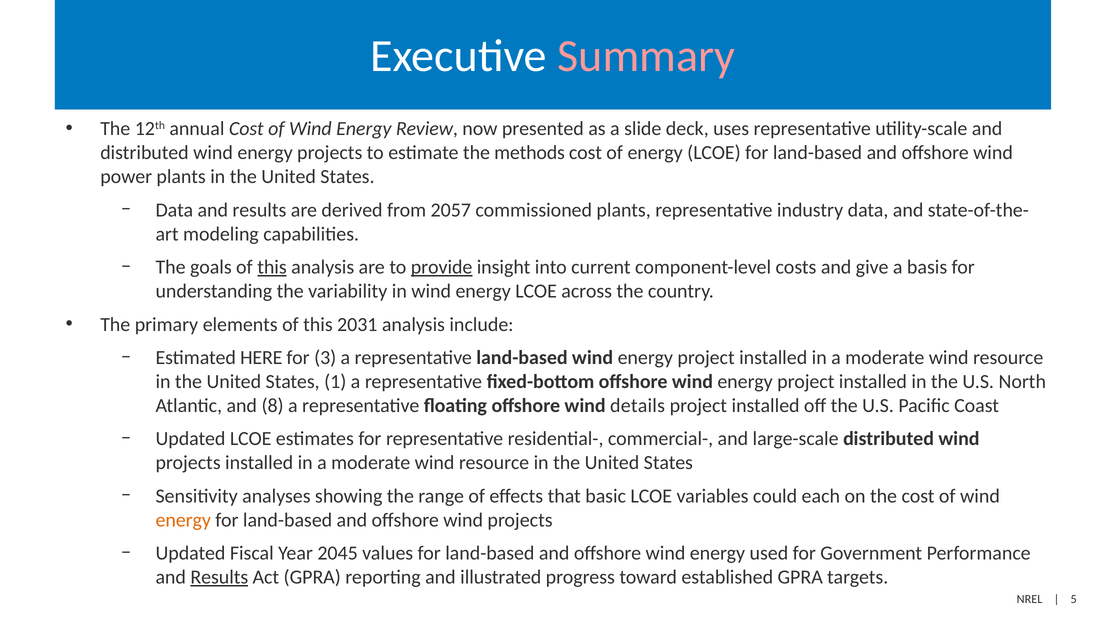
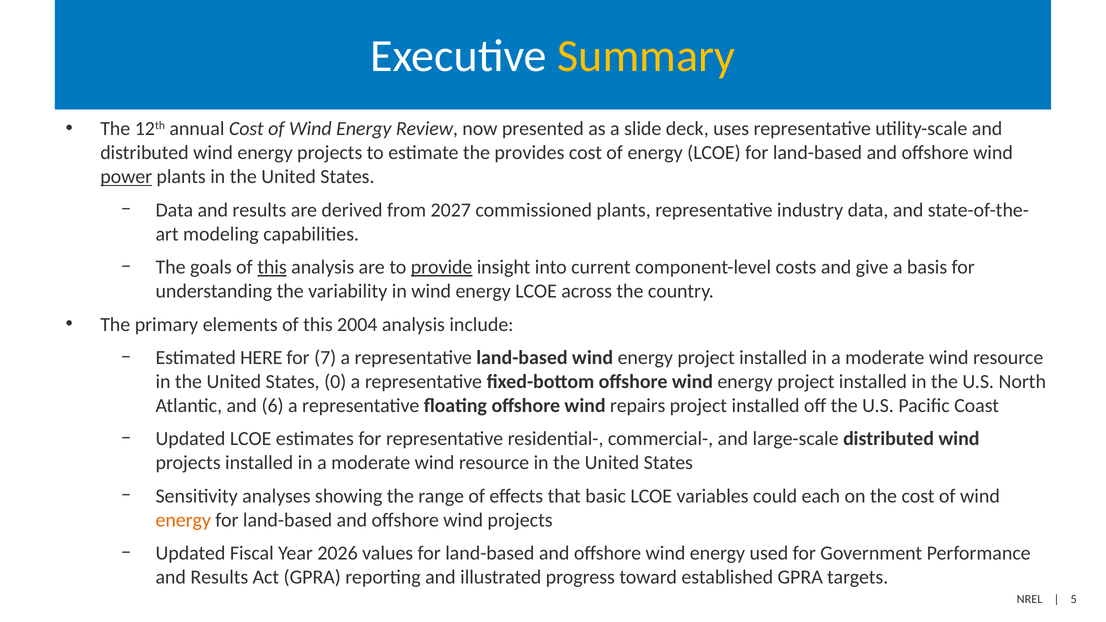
Summary colour: pink -> yellow (646, 56)
methods: methods -> provides (529, 153)
power underline: none -> present (126, 177)
2057: 2057 -> 2027 (451, 210)
2031: 2031 -> 2004 (357, 325)
3: 3 -> 7 (325, 358)
1: 1 -> 0 (335, 382)
8: 8 -> 6 (273, 406)
details: details -> repairs (638, 406)
2045: 2045 -> 2026 (338, 553)
Results underline: present -> none (219, 577)
